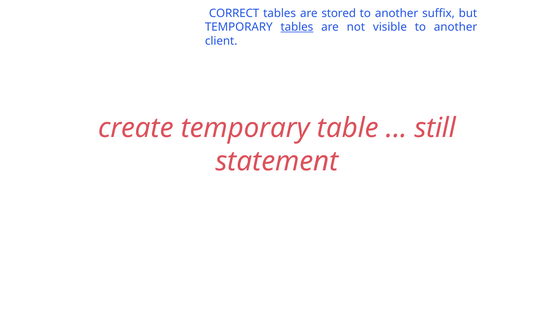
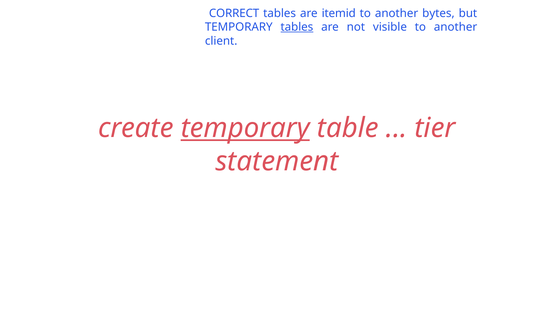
stored: stored -> itemid (339, 13)
suffix: suffix -> bytes (438, 13)
temporary underline: none -> present (245, 128)
still: still -> tier (435, 128)
